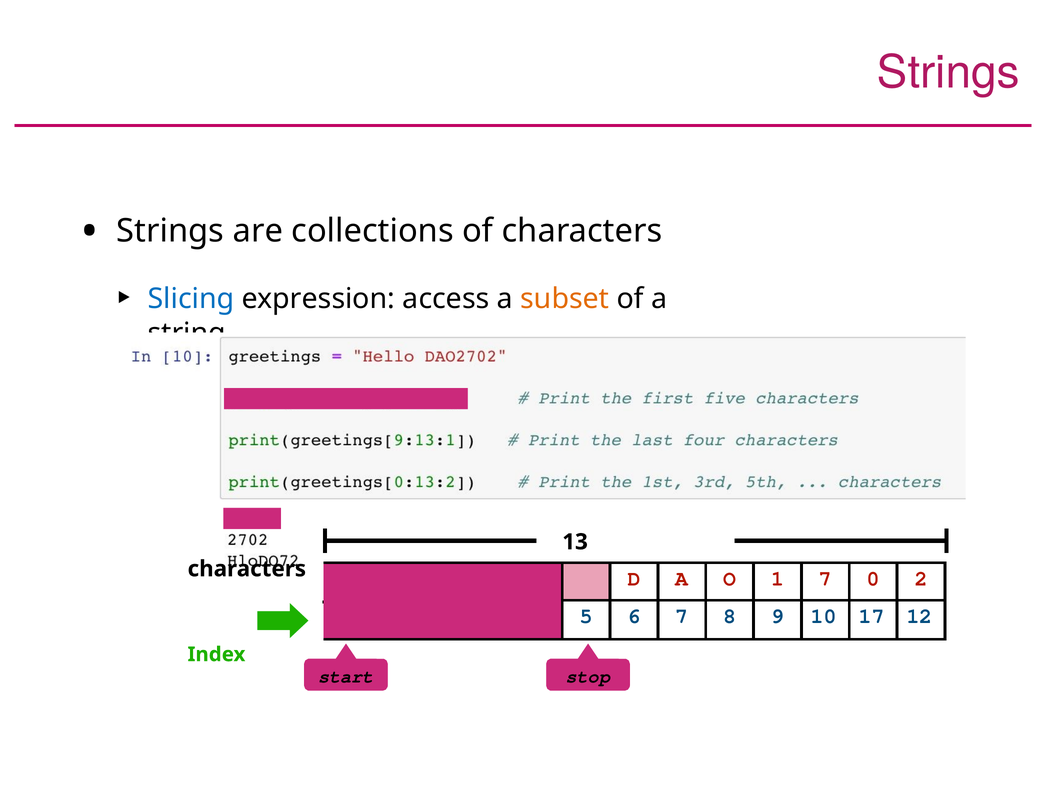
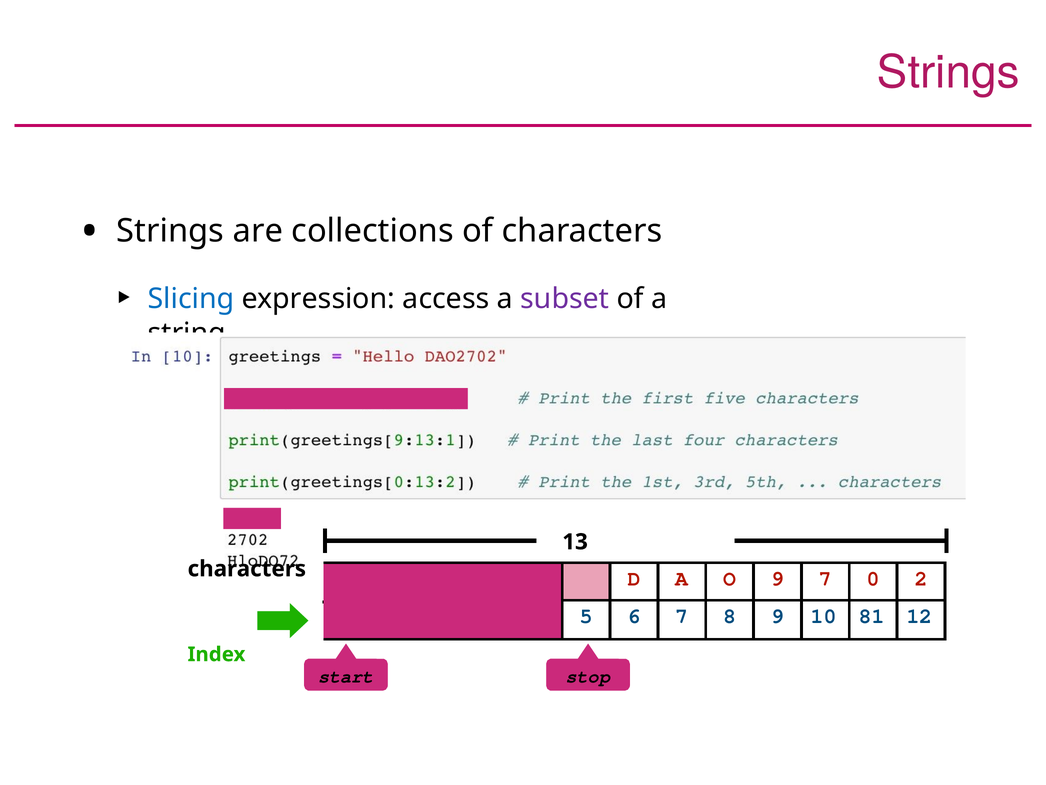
subset colour: orange -> purple (565, 299)
O 1: 1 -> 9 (778, 578)
17: 17 -> 81 (872, 616)
